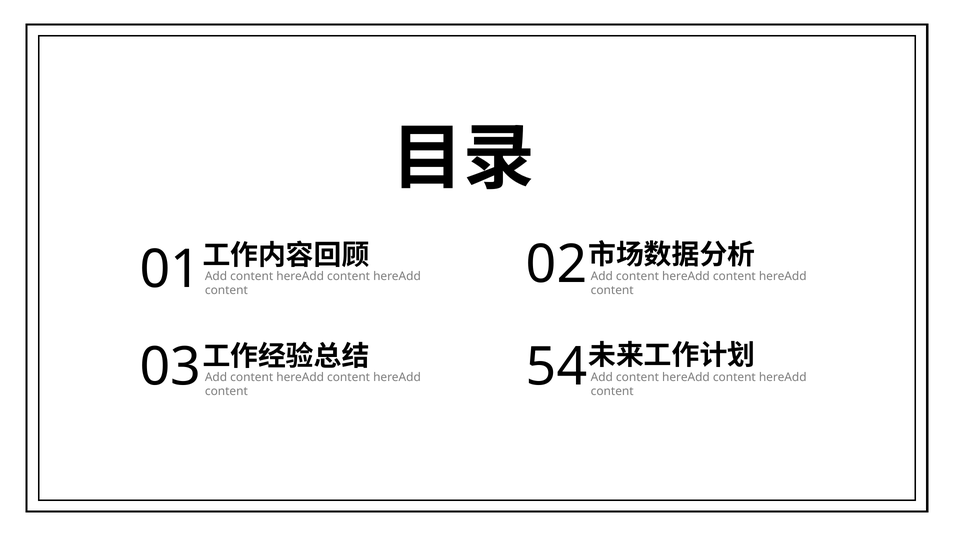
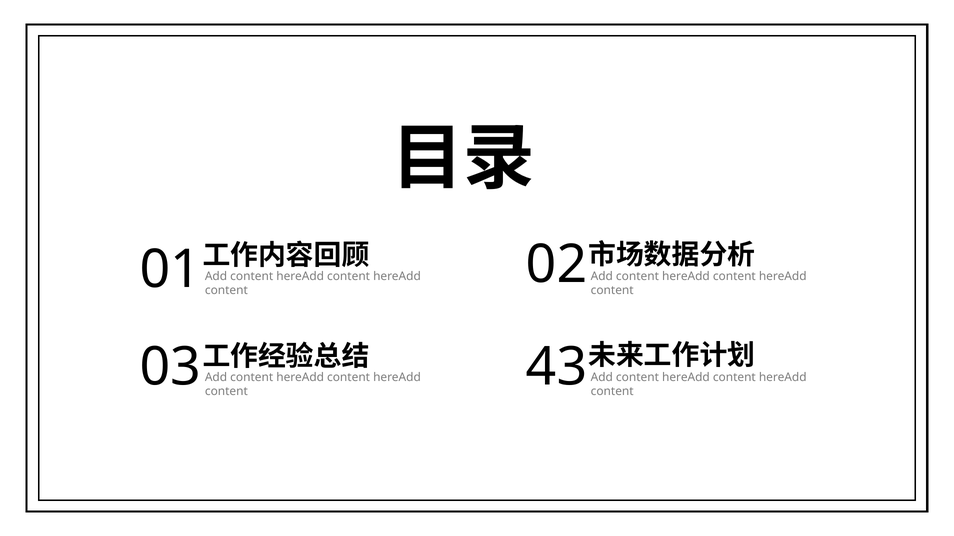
54: 54 -> 43 (557, 367)
